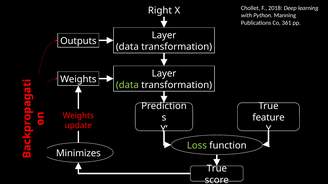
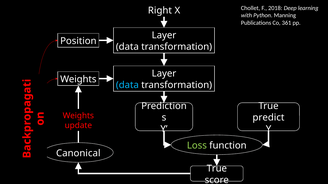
Outputs: Outputs -> Position (78, 41)
data colour: light green -> light blue (127, 85)
feature: feature -> predict (268, 118)
Minimizes: Minimizes -> Canonical (78, 154)
